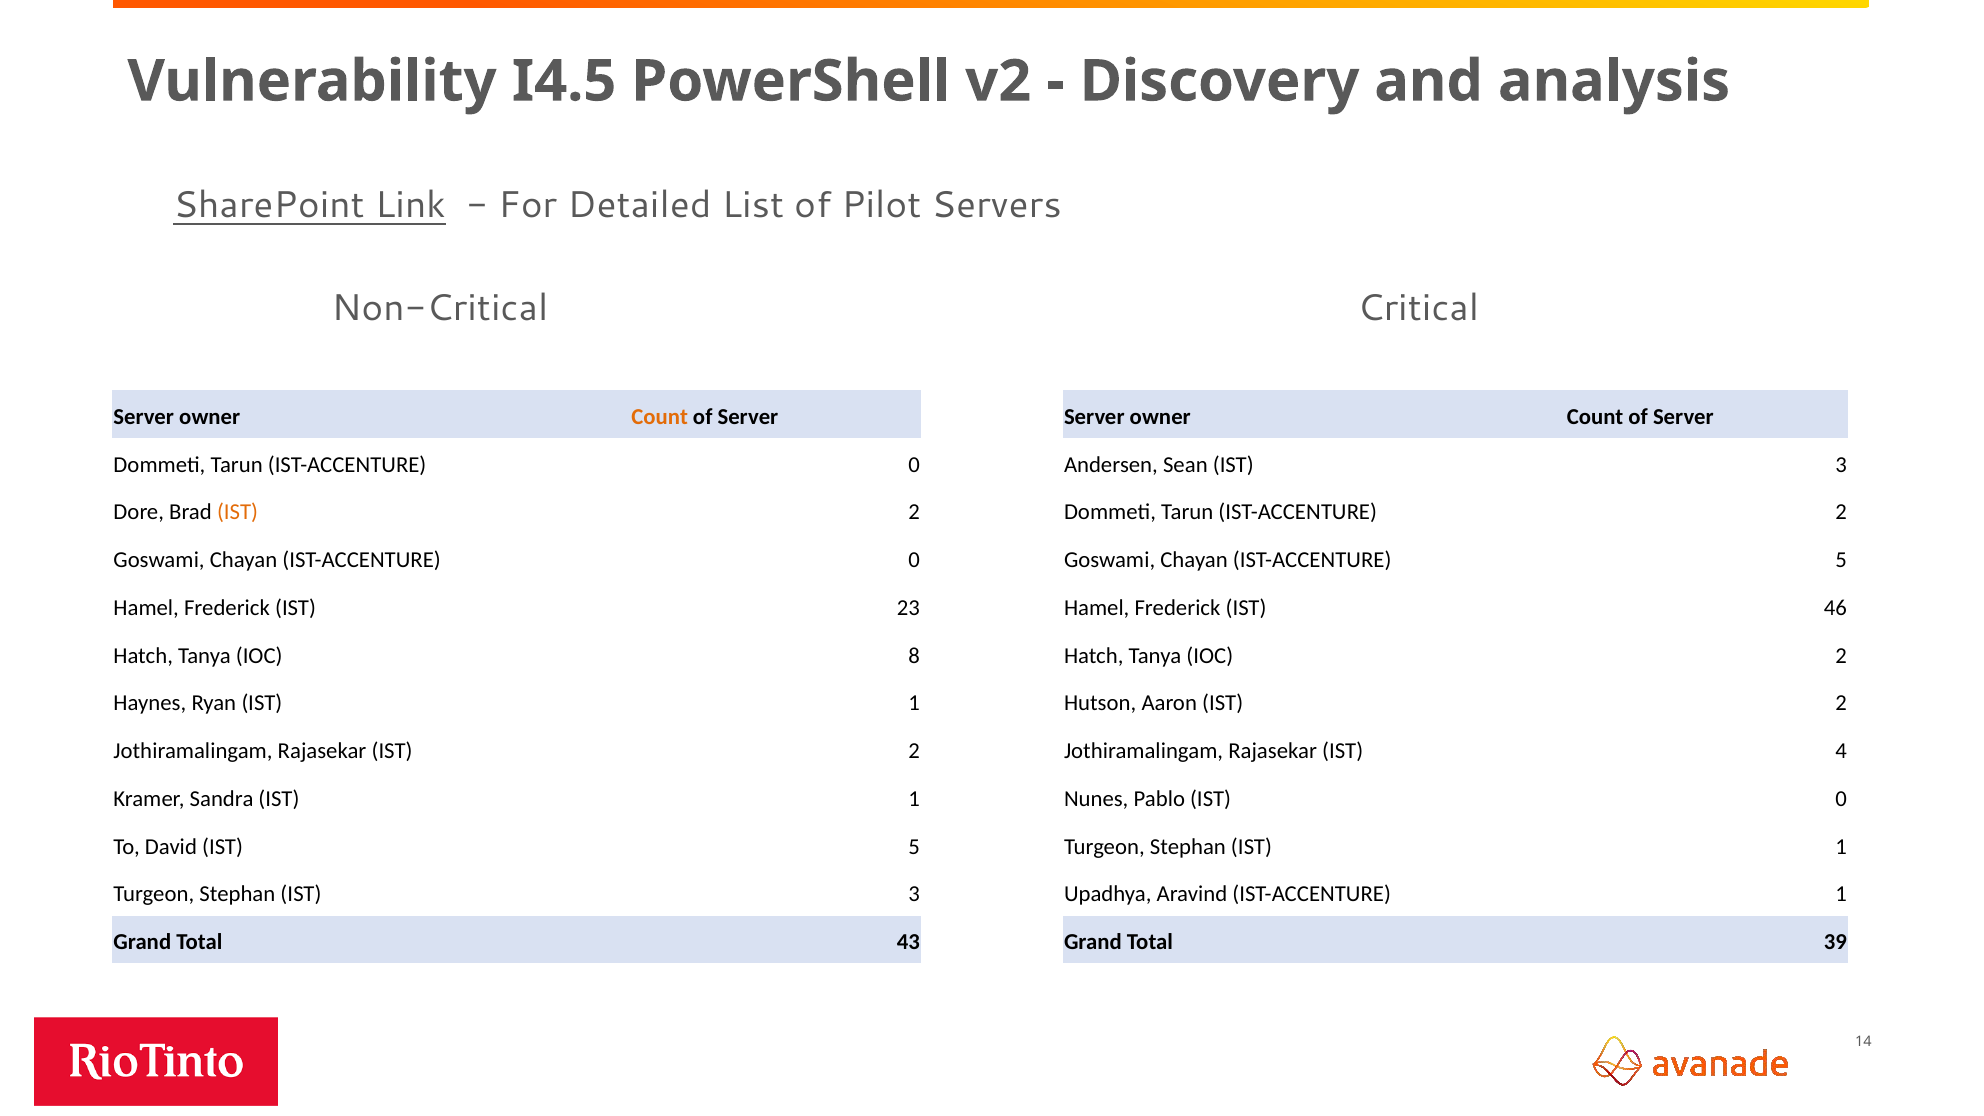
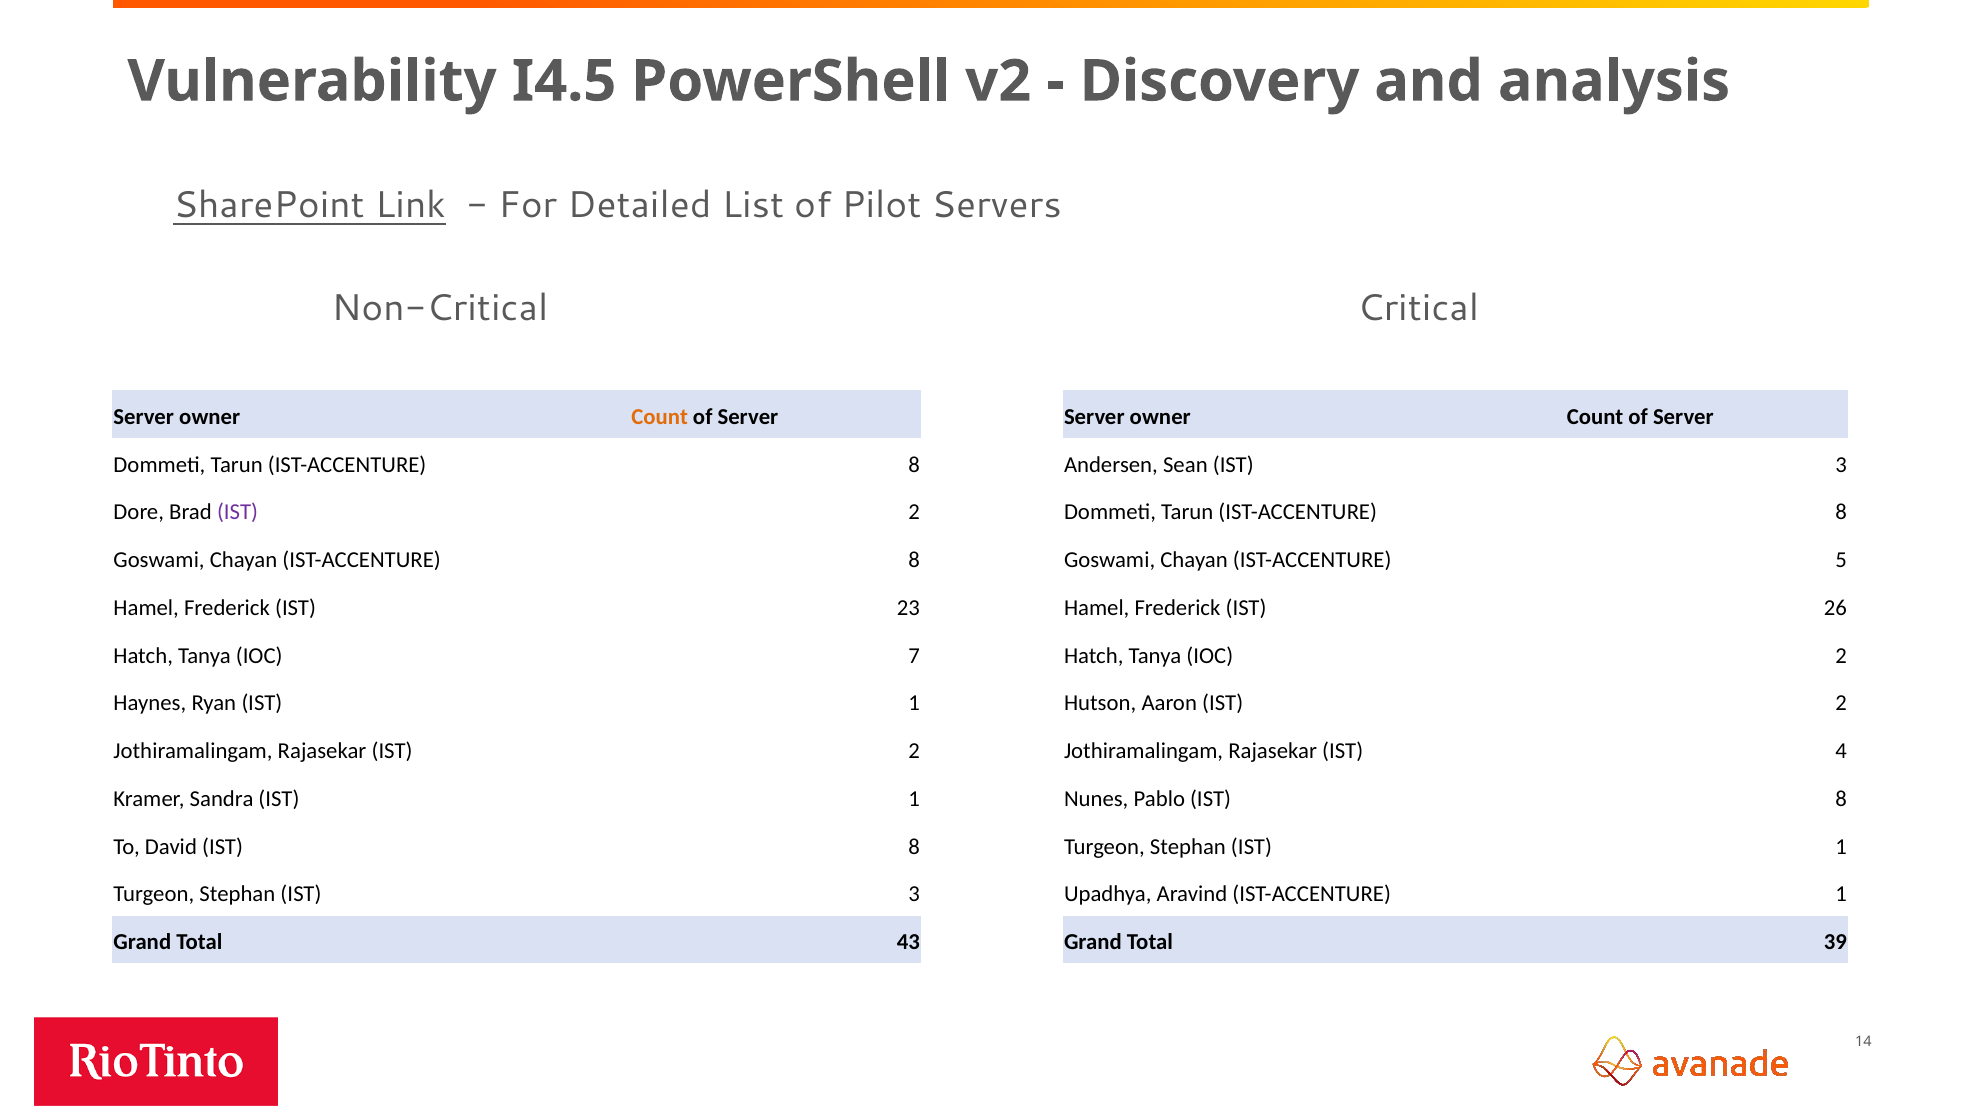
0: 0 -> 8 (914, 465)
IST colour: orange -> purple (238, 512)
2: 2 -> 8 (1841, 512)
Chayan IST-ACCENTURE 0: 0 -> 8 (914, 560)
46: 46 -> 26 (1835, 608)
8: 8 -> 7 (914, 656)
Pablo IST 0: 0 -> 8 (1841, 799)
David IST 5: 5 -> 8 (914, 847)
